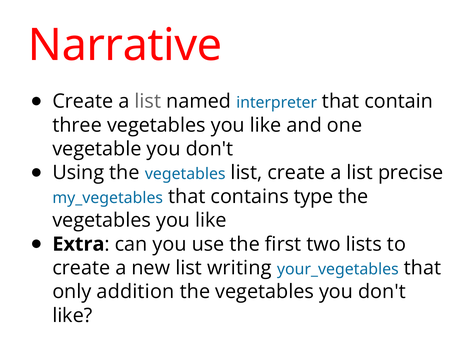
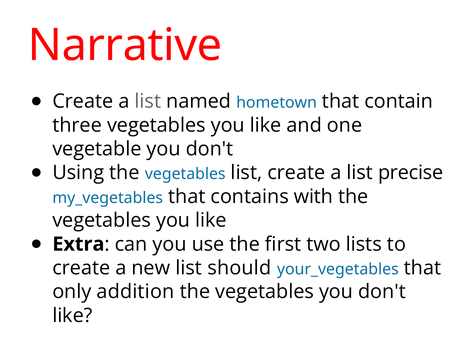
interpreter: interpreter -> hometown (277, 103)
type: type -> with (313, 197)
writing: writing -> should (239, 268)
